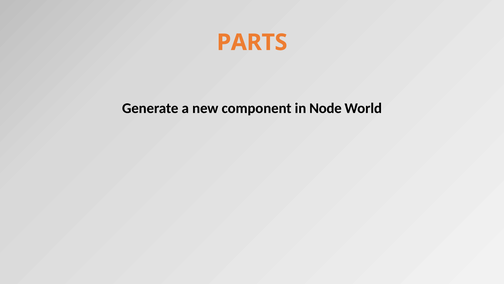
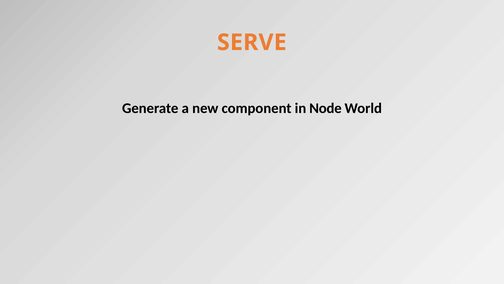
PARTS: PARTS -> SERVE (252, 42)
